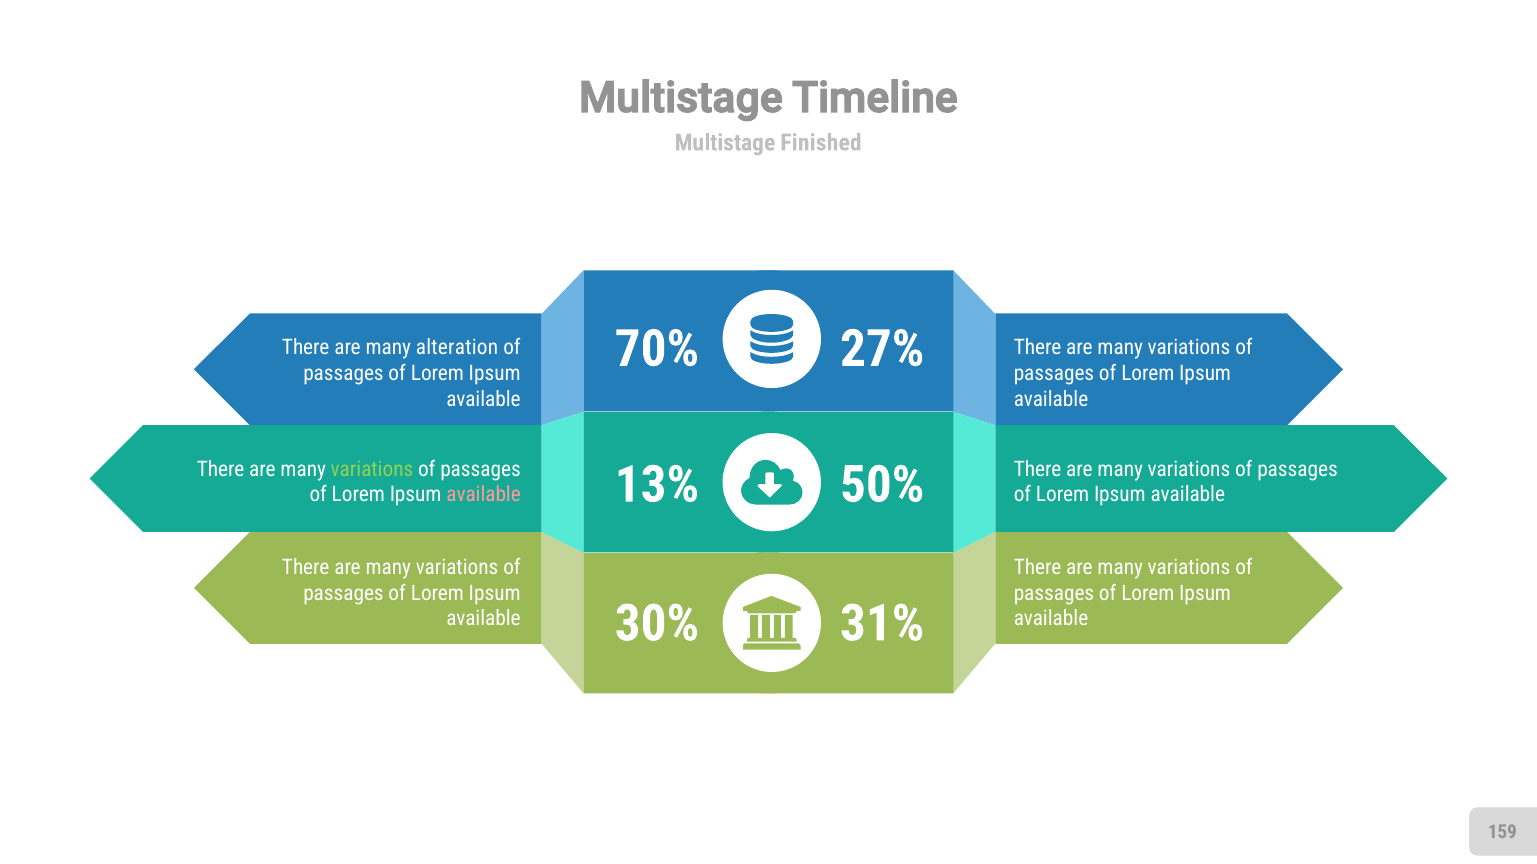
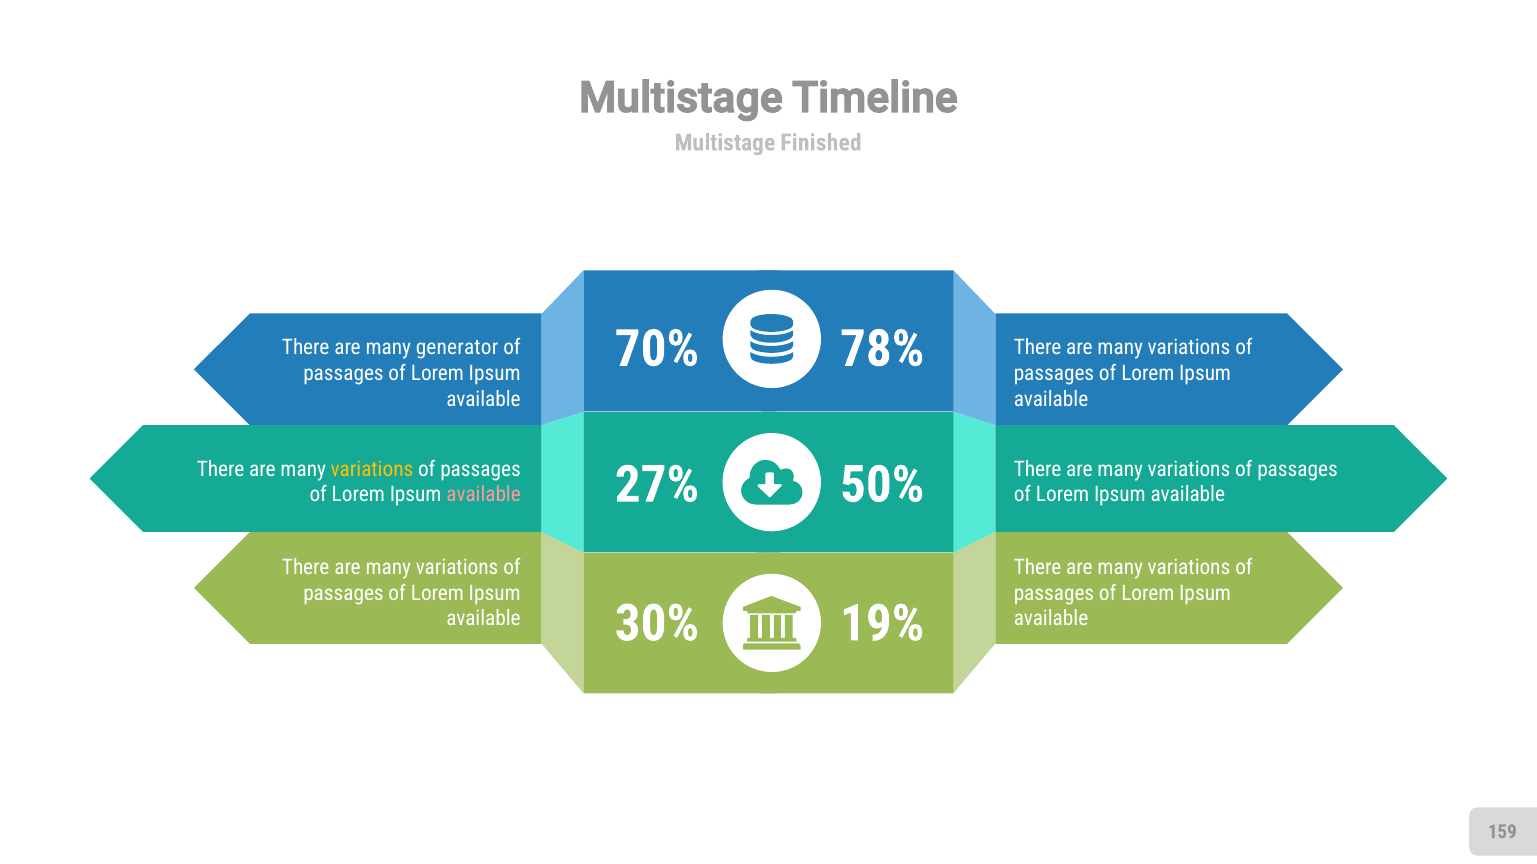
27%: 27% -> 78% (882, 349)
alteration: alteration -> generator (457, 348)
variations colour: light green -> yellow (372, 470)
13%: 13% -> 27% (657, 485)
31%: 31% -> 19% (882, 624)
